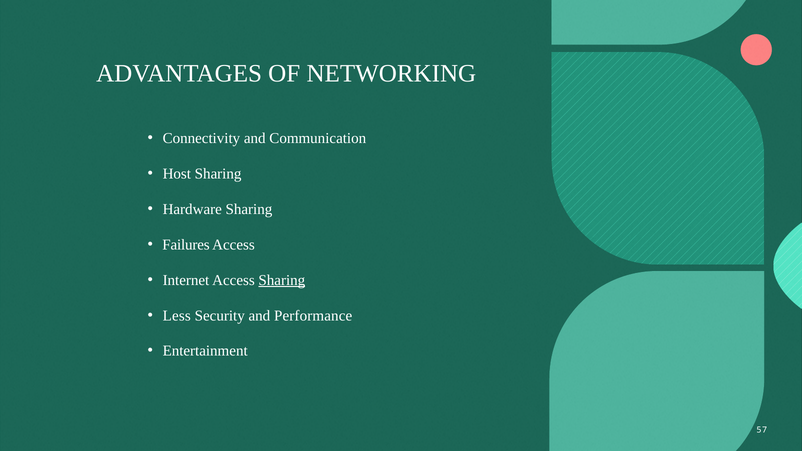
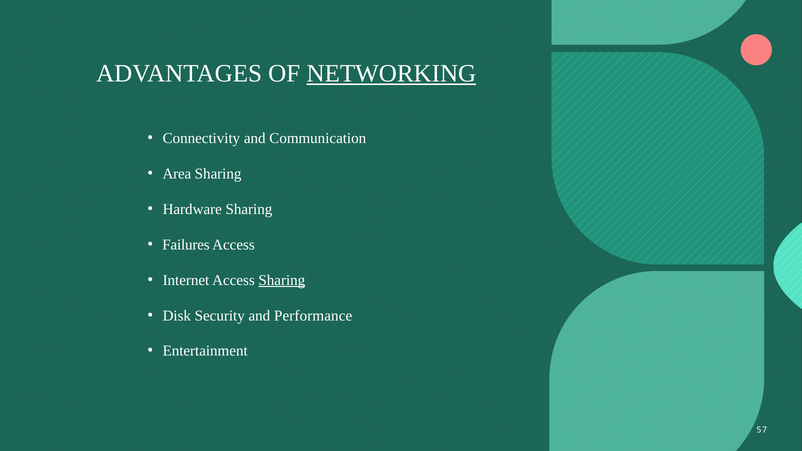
NETWORKING underline: none -> present (391, 73)
Host: Host -> Area (177, 174)
Less: Less -> Disk (177, 316)
